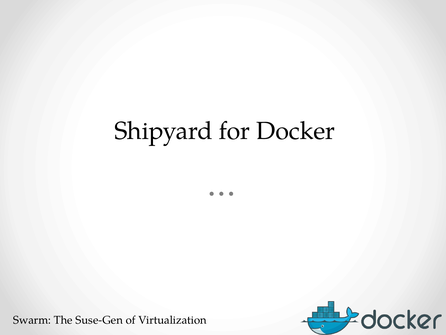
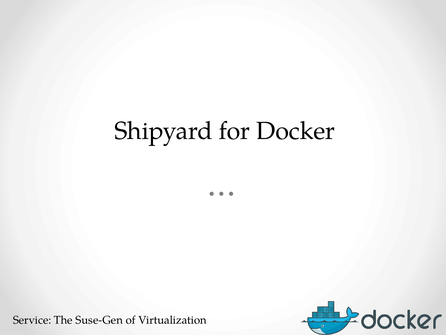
Swarm: Swarm -> Service (32, 320)
